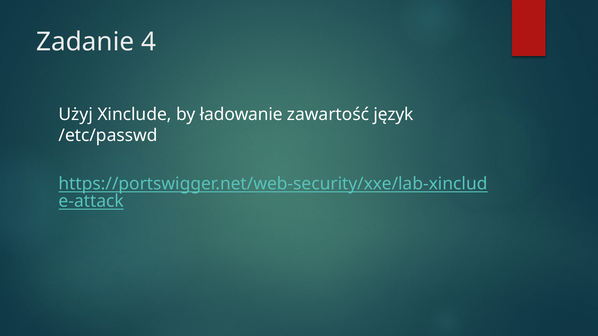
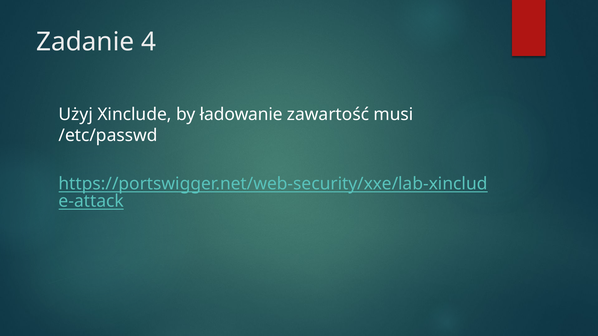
język: język -> musi (394, 115)
